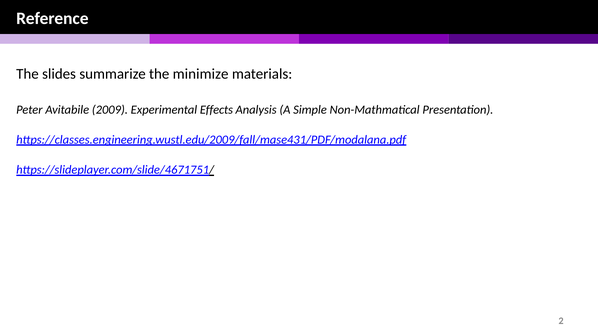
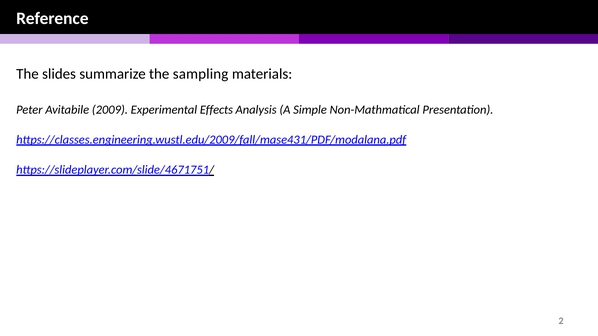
minimize: minimize -> sampling (201, 74)
